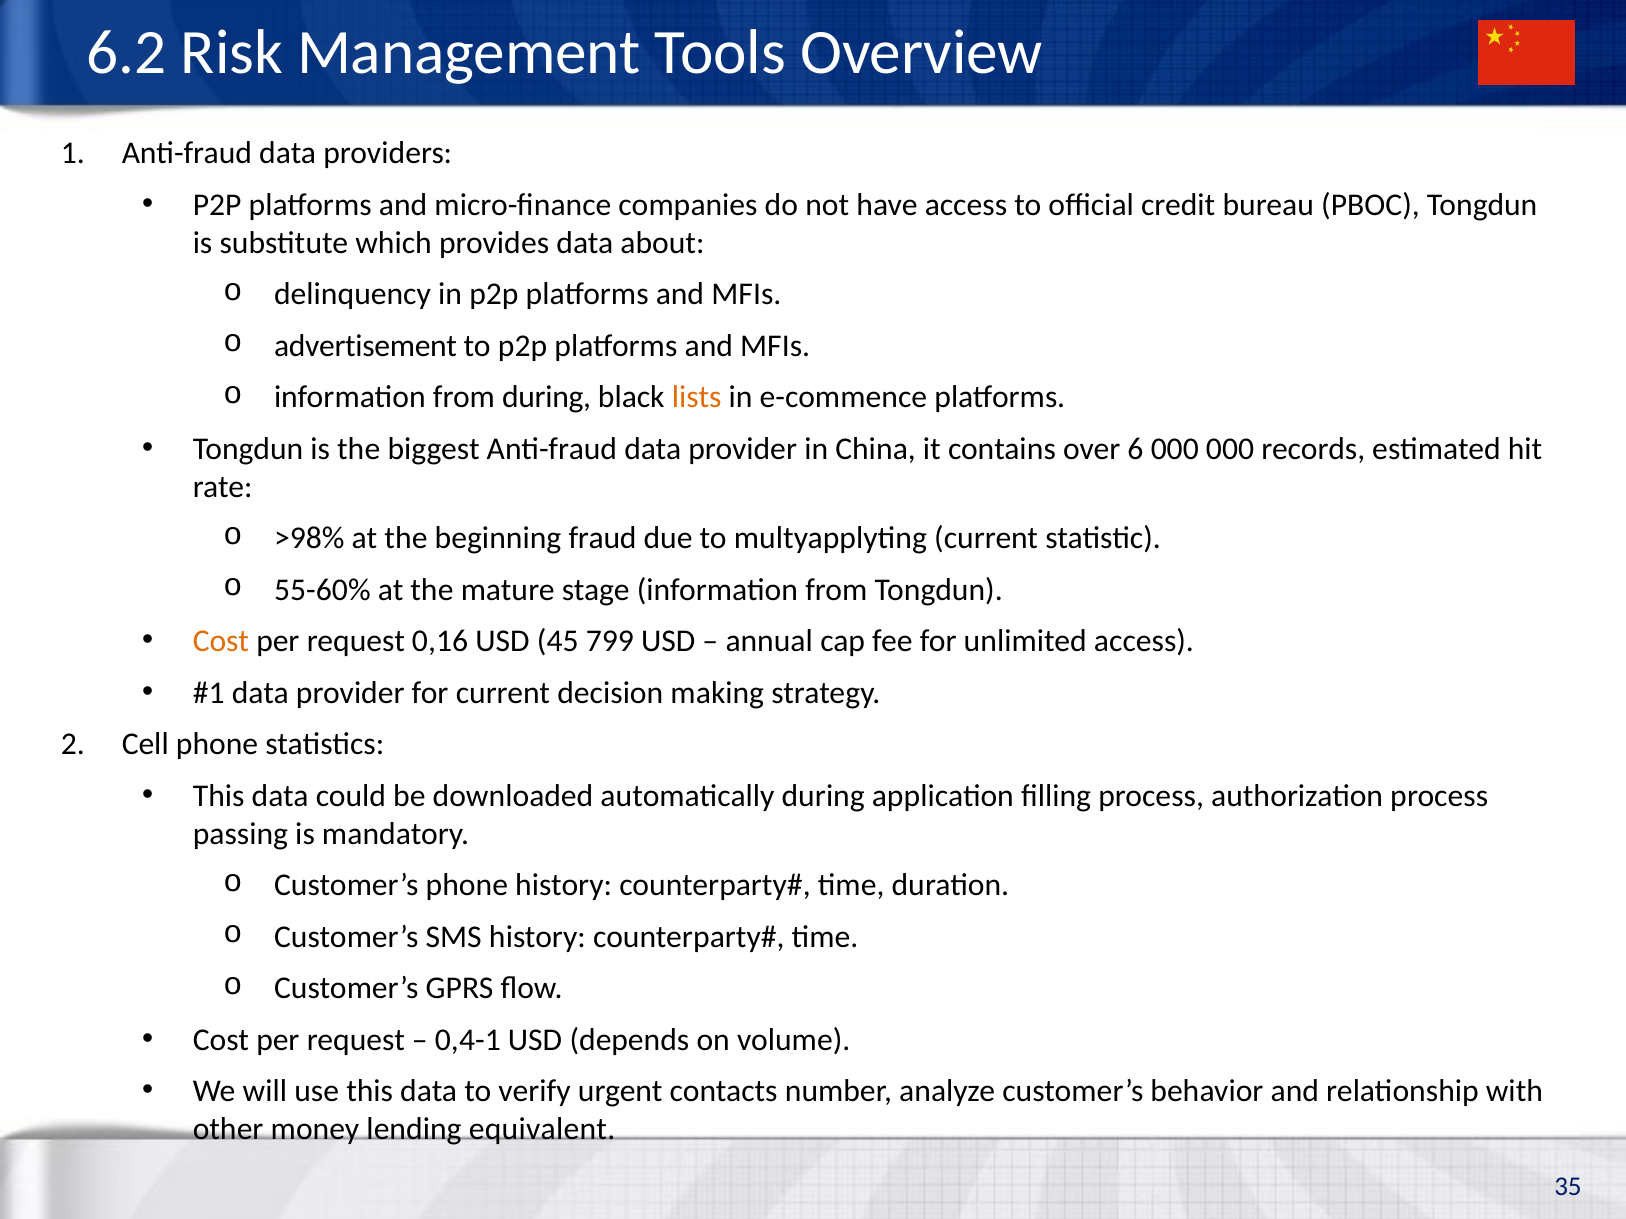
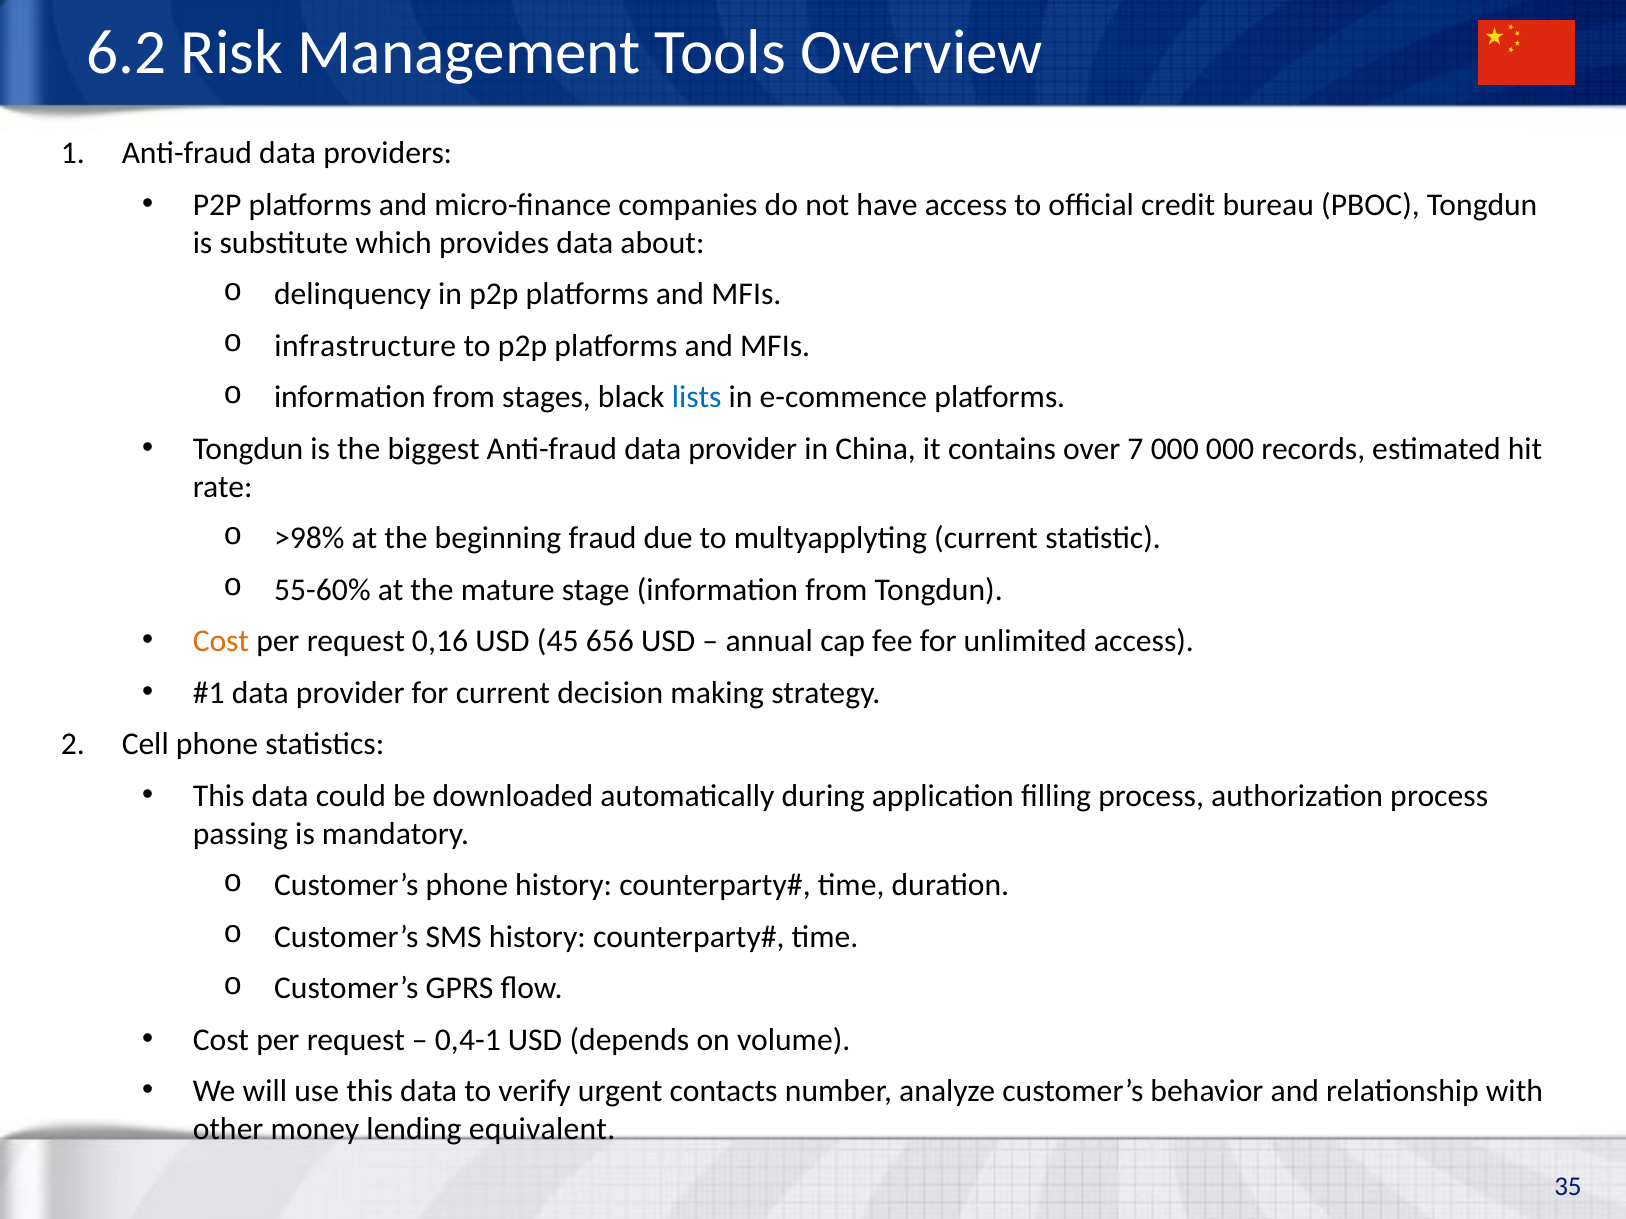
advertisement: advertisement -> infrastructure (365, 346)
from during: during -> stages (546, 397)
lists colour: orange -> blue (697, 397)
6: 6 -> 7 (1135, 449)
799: 799 -> 656 (610, 641)
